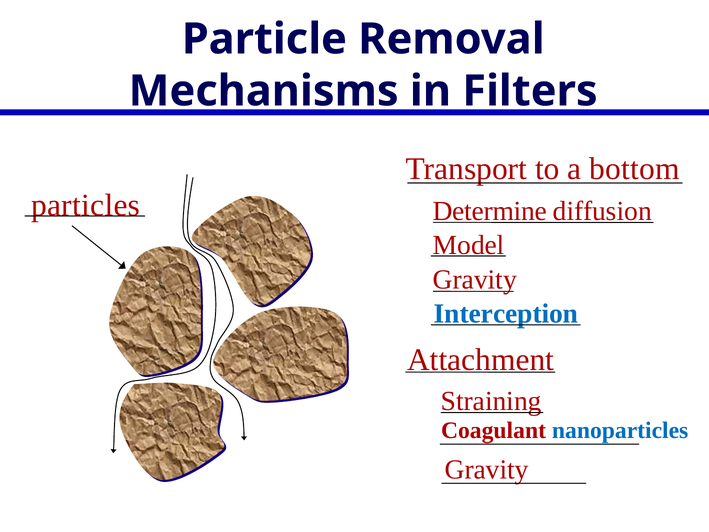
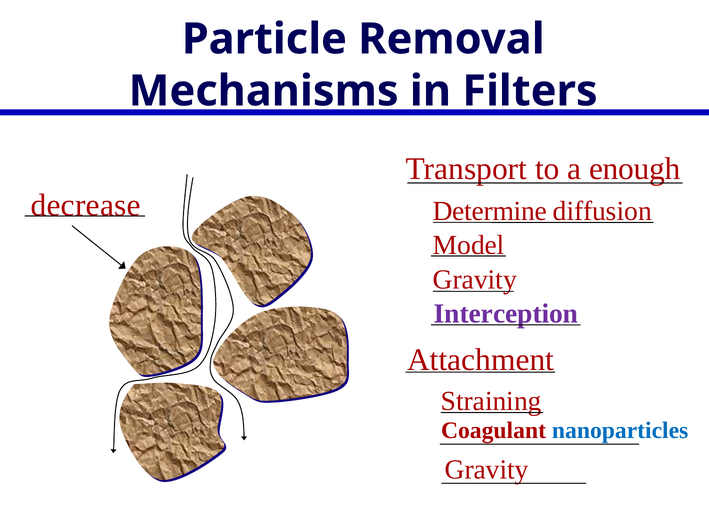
bottom: bottom -> enough (635, 169)
particles: particles -> decrease (86, 205)
Interception colour: blue -> purple (506, 313)
